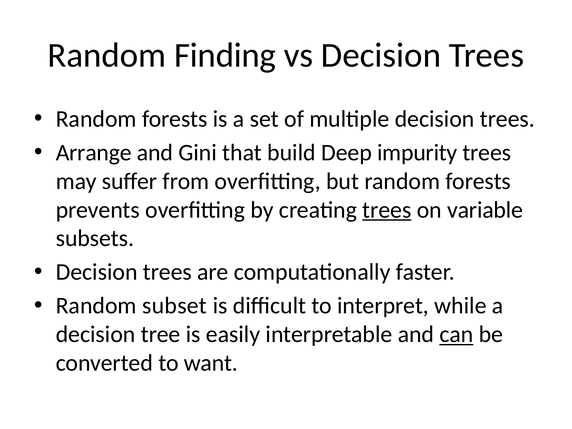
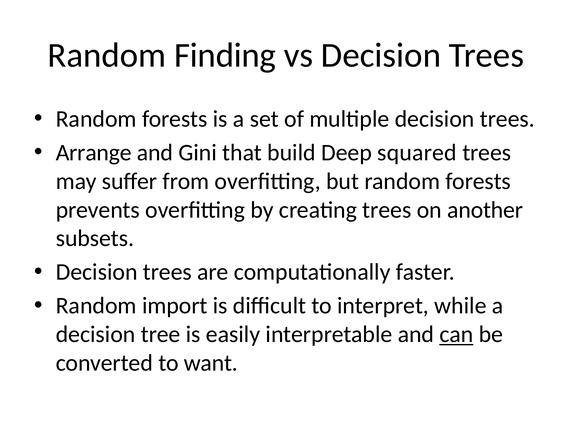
impurity: impurity -> squared (417, 153)
trees underline: present -> none (387, 210)
variable: variable -> another (485, 210)
subset: subset -> import (175, 306)
